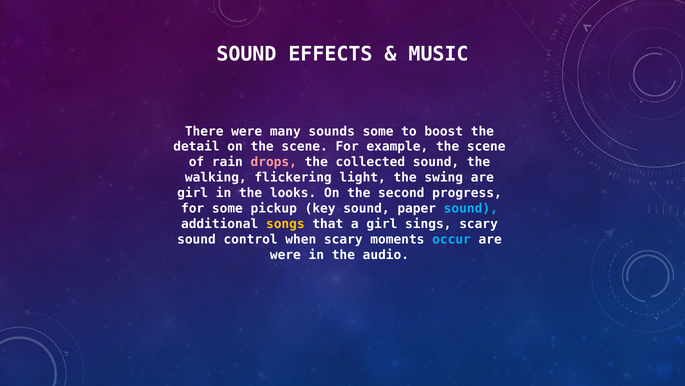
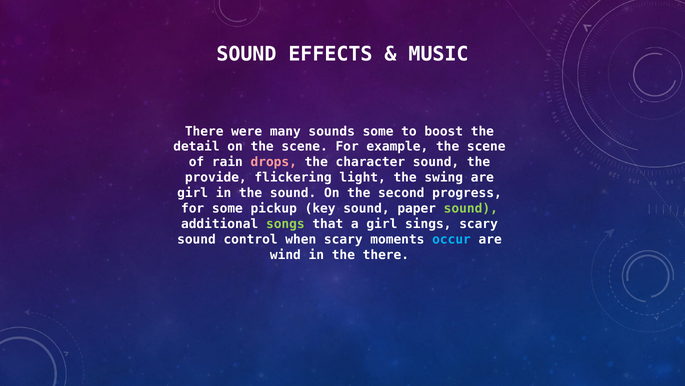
collected: collected -> character (370, 162)
walking: walking -> provide (216, 177)
the looks: looks -> sound (293, 193)
sound colour: light blue -> light green (471, 208)
songs colour: yellow -> light green (285, 224)
were: were -> wind (285, 254)
the audio: audio -> there (386, 254)
